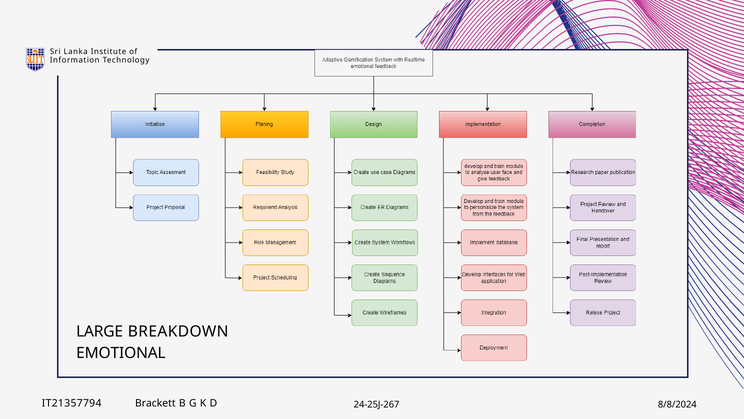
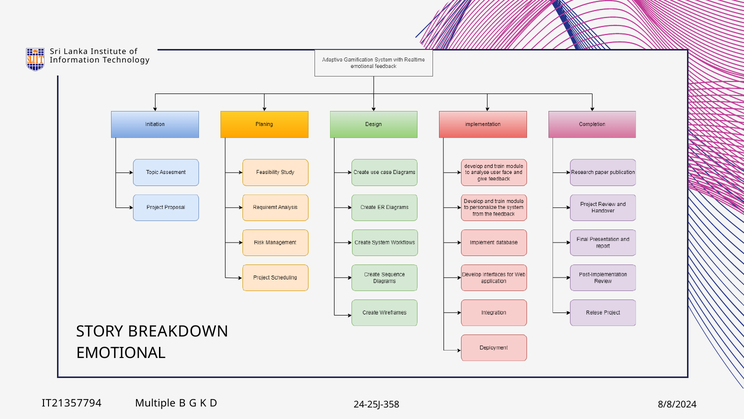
LARGE: LARGE -> STORY (100, 331)
Brackett: Brackett -> Multiple (155, 403)
24-25J-267: 24-25J-267 -> 24-25J-358 (377, 404)
